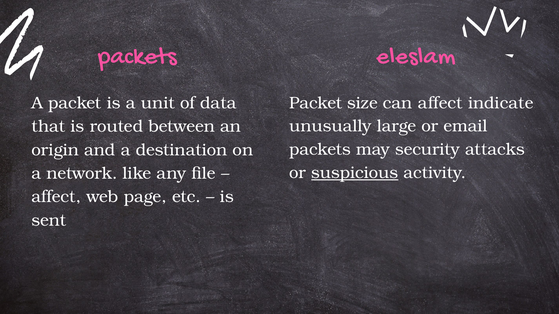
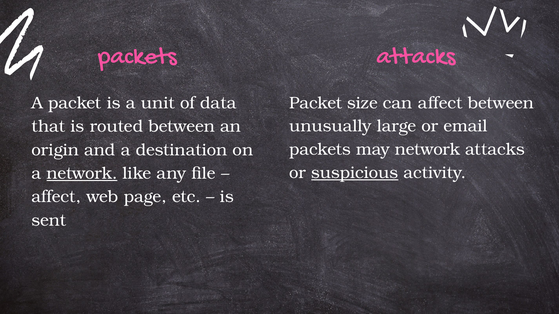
packets eleslam: eleslam -> attacks (416, 55)
affect indicate: indicate -> between (501, 103)
may security: security -> network (428, 150)
network underline: none -> present (82, 174)
